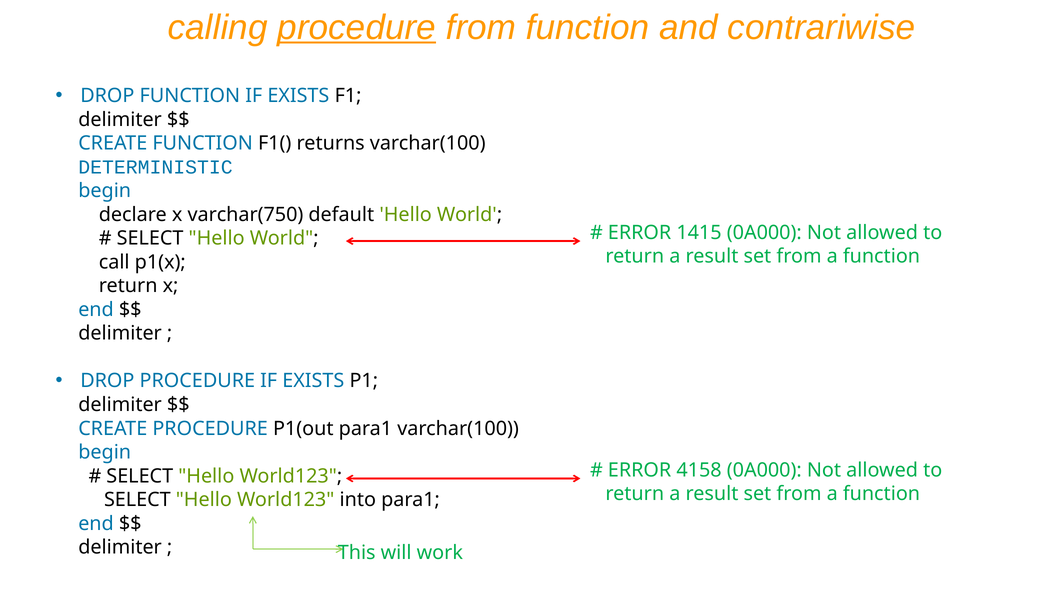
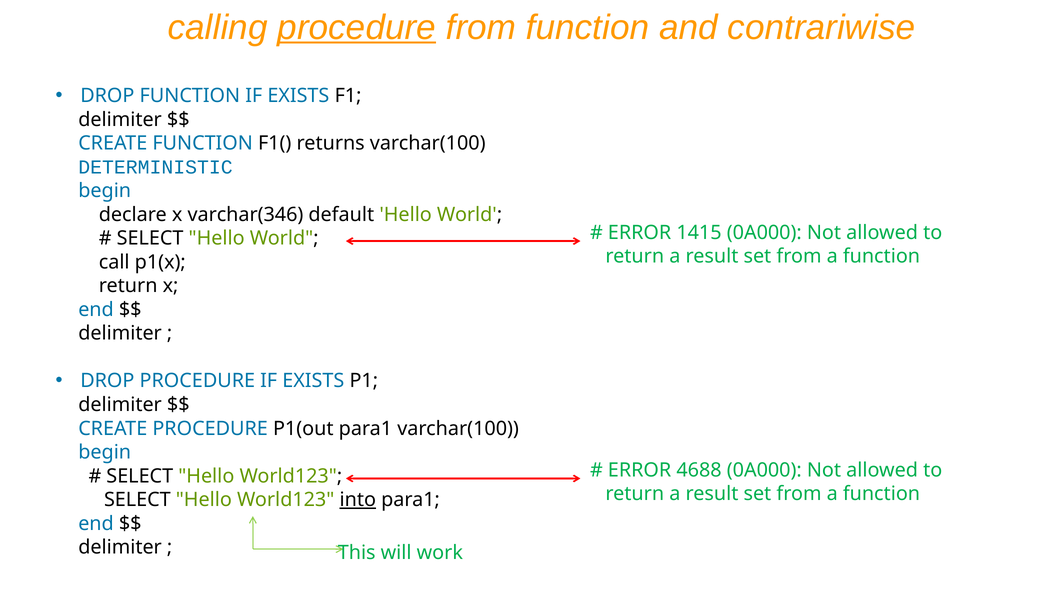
varchar(750: varchar(750 -> varchar(346 (245, 215)
4158: 4158 -> 4688 (699, 470)
into underline: none -> present (358, 500)
